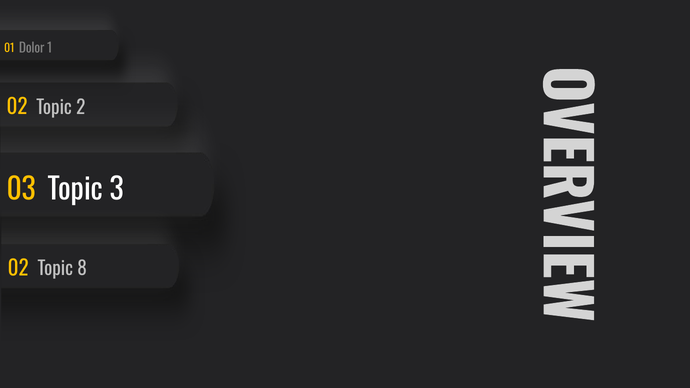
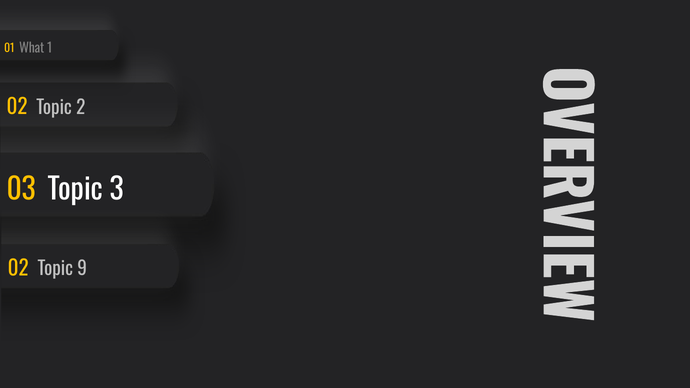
Dolor: Dolor -> What (32, 49)
8: 8 -> 9 (82, 269)
